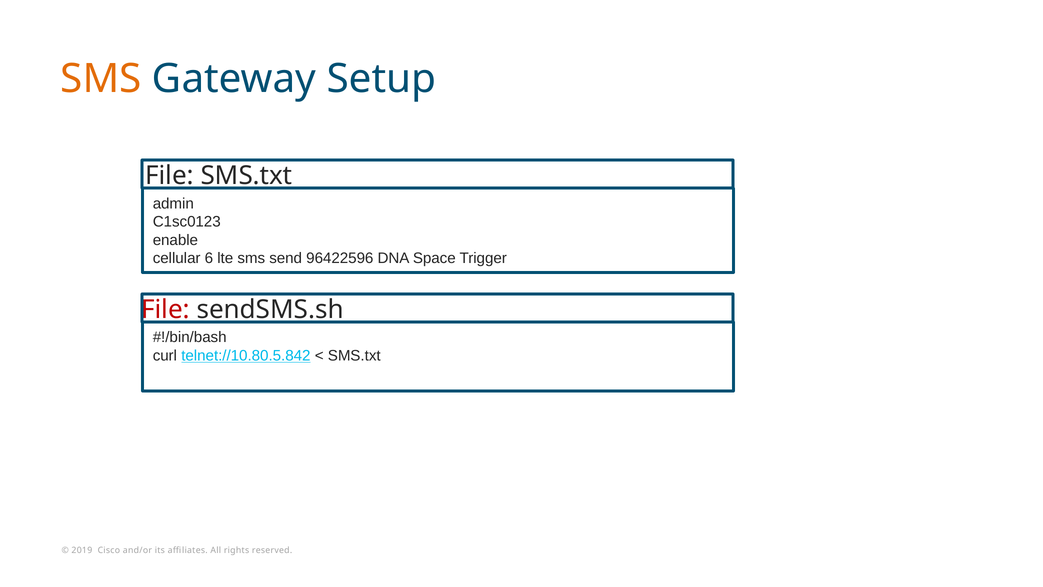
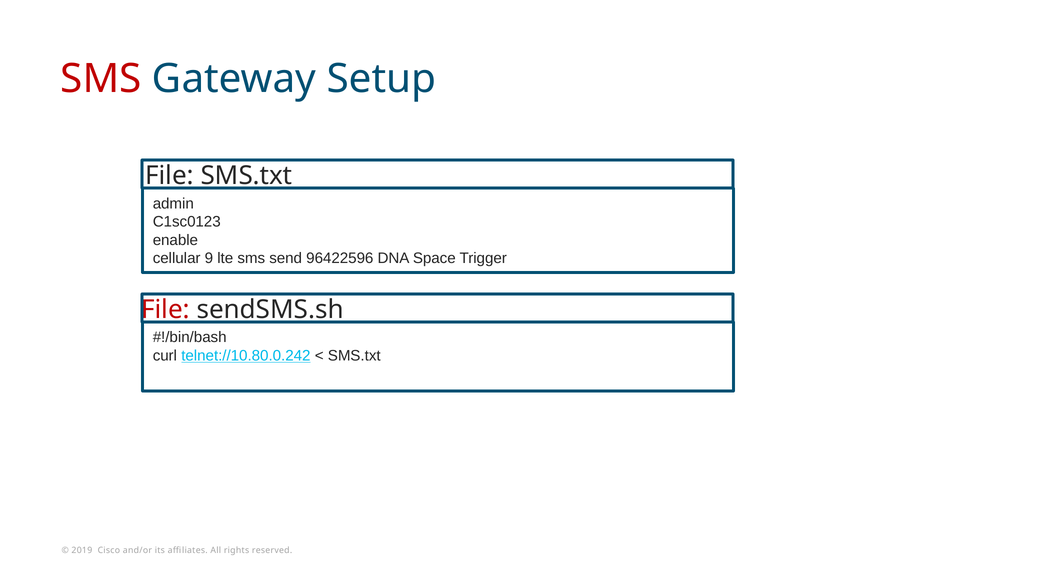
SMS colour: orange -> red (101, 79)
6: 6 -> 9 (209, 258)
telnet://10.80.5.842: telnet://10.80.5.842 -> telnet://10.80.0.242 (246, 355)
